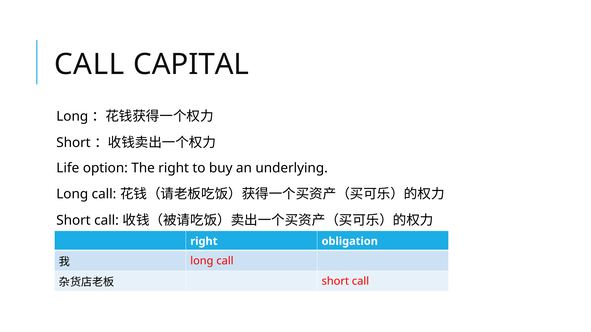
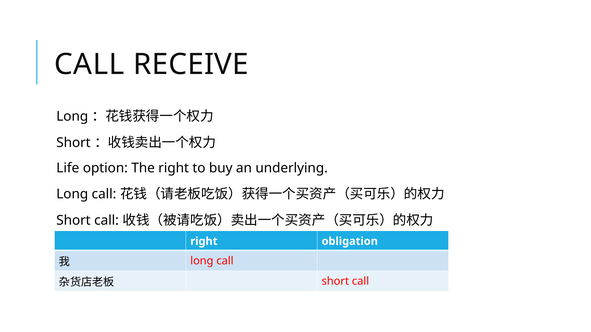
CAPITAL: CAPITAL -> RECEIVE (191, 65)
